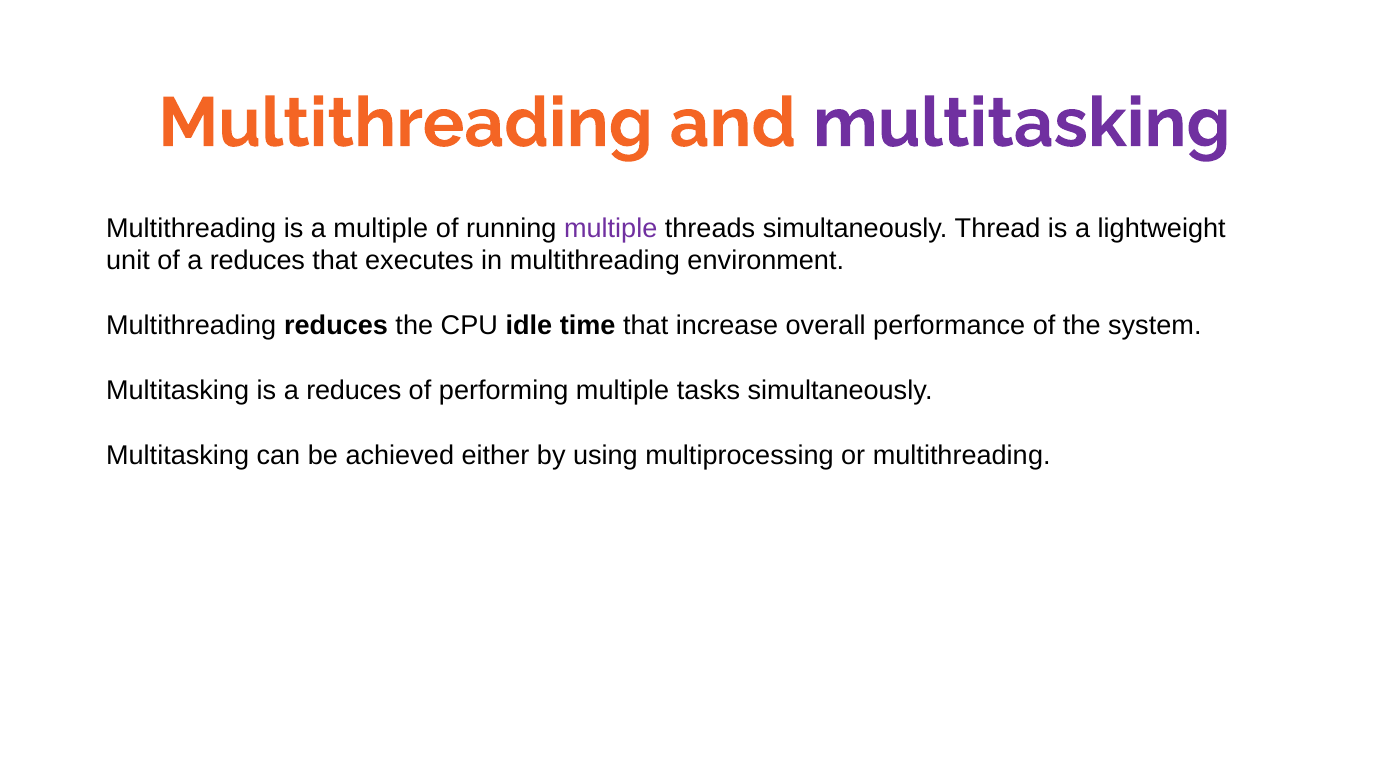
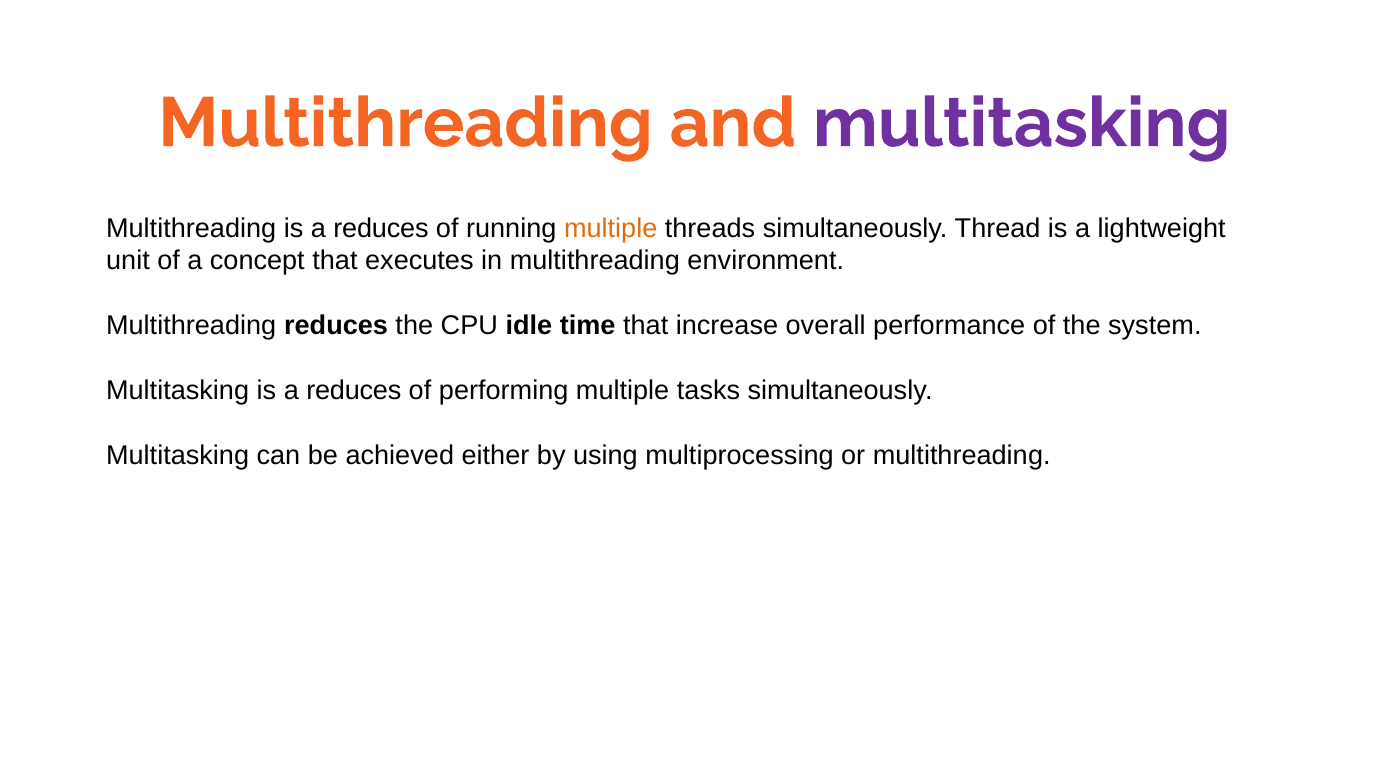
Multithreading is a multiple: multiple -> reduces (381, 228)
multiple colour: purple -> orange (611, 228)
of a reduces: reduces -> concept (257, 261)
